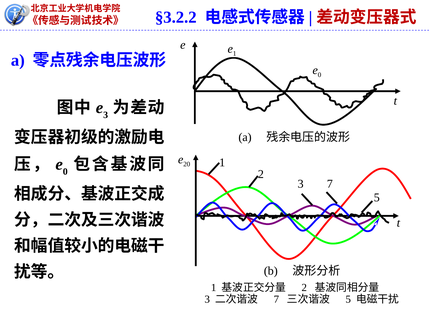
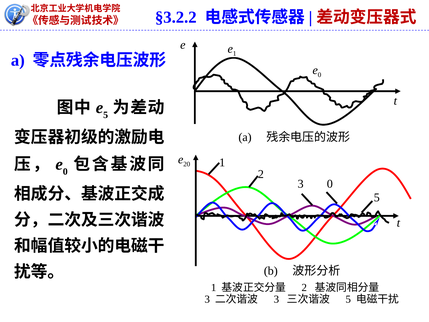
e 3: 3 -> 5 (106, 115)
3 7: 7 -> 0 (330, 184)
7: 7 -> 3 (276, 299)
